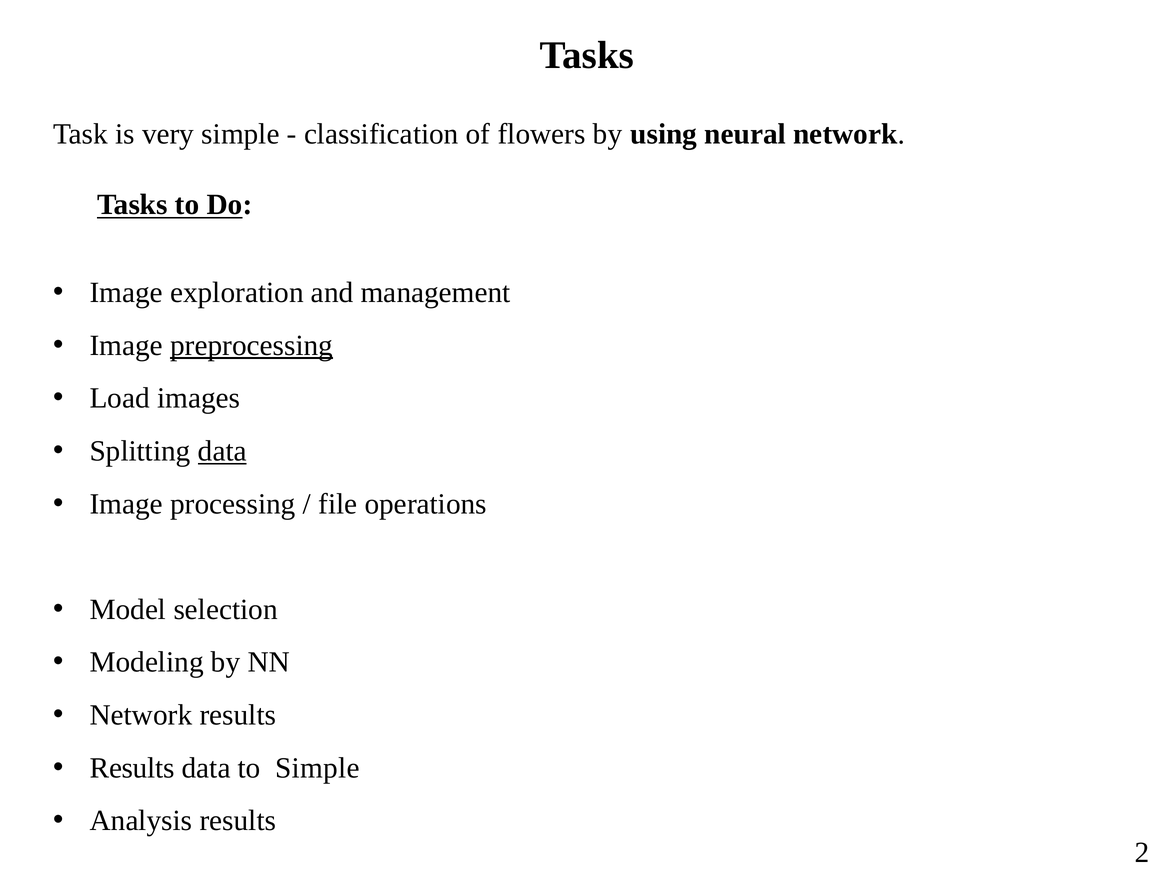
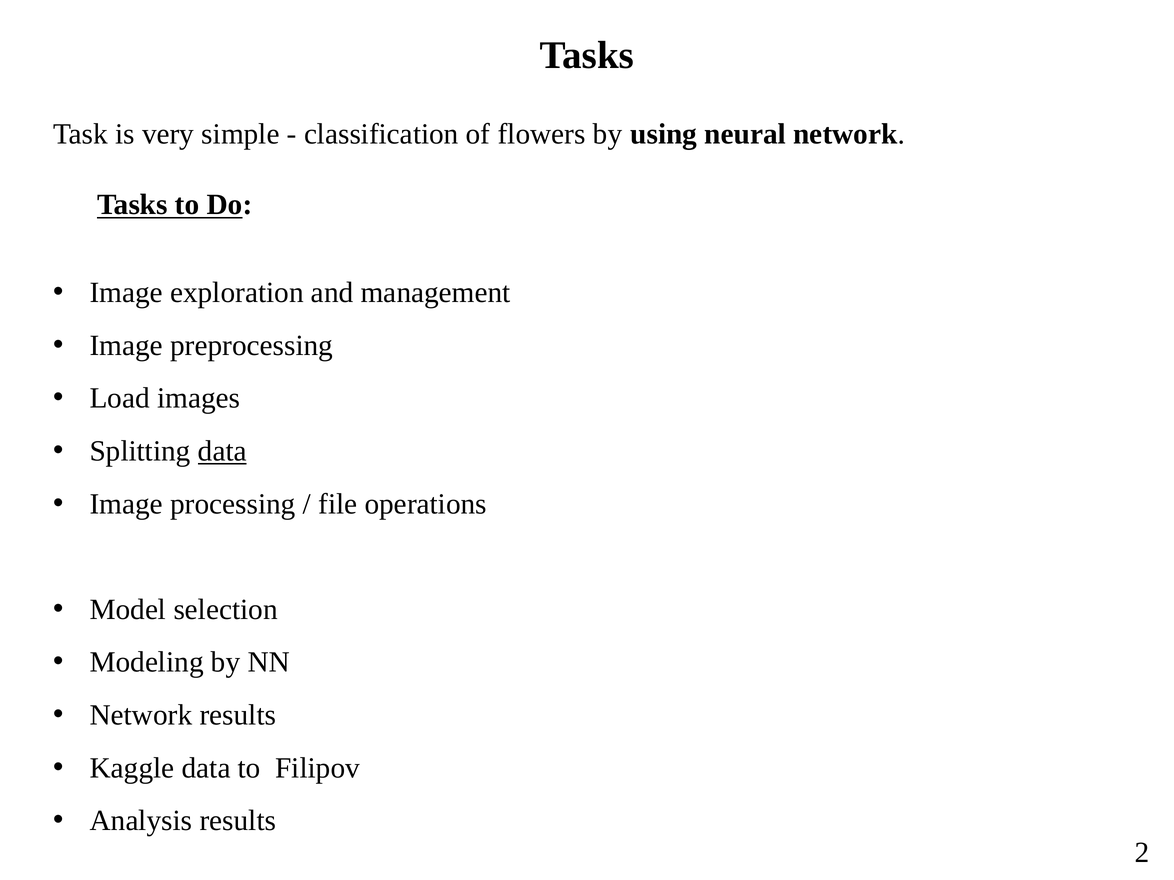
preprocessing underline: present -> none (252, 346)
Results: Results -> Kaggle (132, 768)
to Simple: Simple -> Filipov (317, 768)
